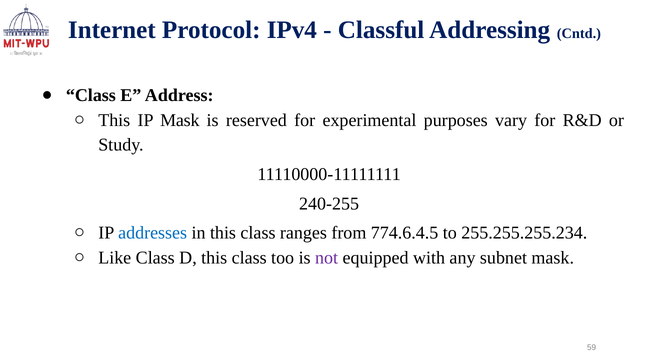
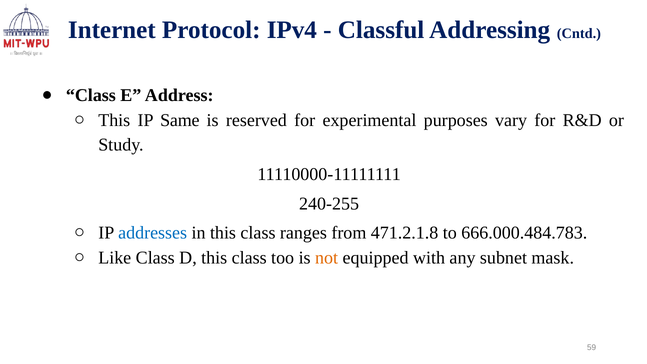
IP Mask: Mask -> Same (180, 120)
774.6.4.5: 774.6.4.5 -> 471.2.1.8 (405, 233)
255.255.255.234: 255.255.255.234 -> 666.000.484.783 (524, 233)
not colour: purple -> orange (327, 258)
